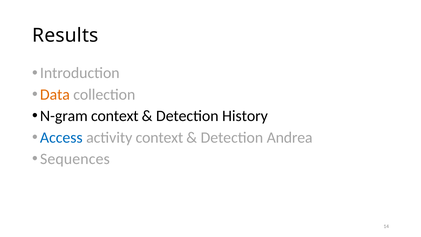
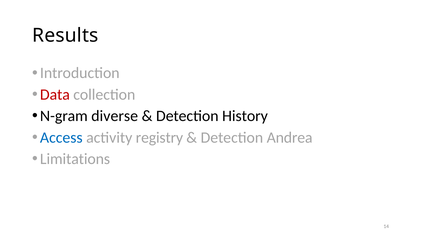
Data colour: orange -> red (55, 94)
N-gram context: context -> diverse (115, 116)
activity context: context -> registry (159, 137)
Sequences: Sequences -> Limitations (75, 159)
